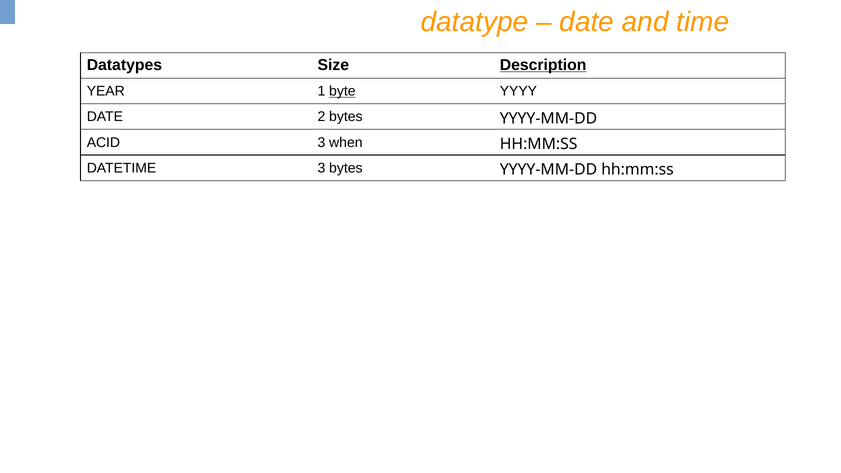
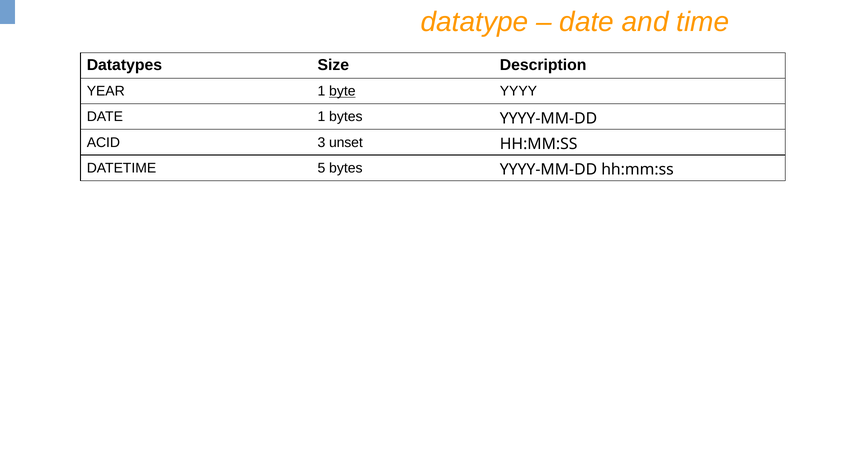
Description underline: present -> none (543, 65)
DATE 2: 2 -> 1 (321, 117)
when: when -> unset (346, 142)
DATETIME 3: 3 -> 5 (321, 168)
